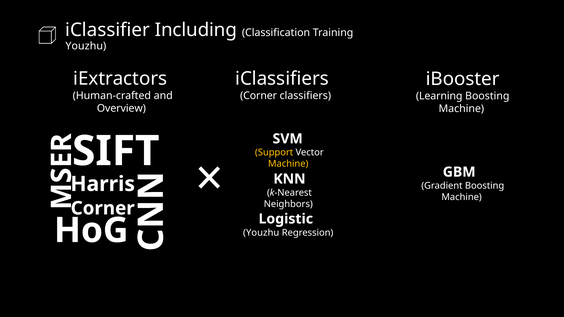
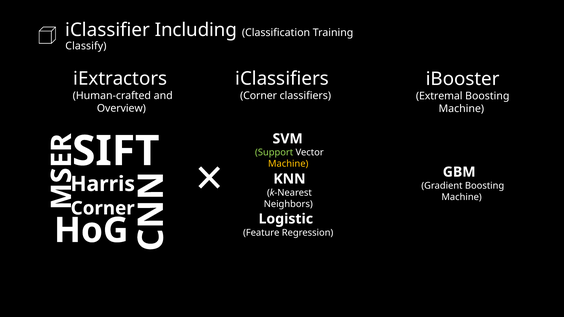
Youzhu: Youzhu -> Classify (86, 46)
Learning: Learning -> Extremal (439, 96)
Support colour: yellow -> light green (274, 153)
Youzhu: Youzhu -> Feature (261, 233)
